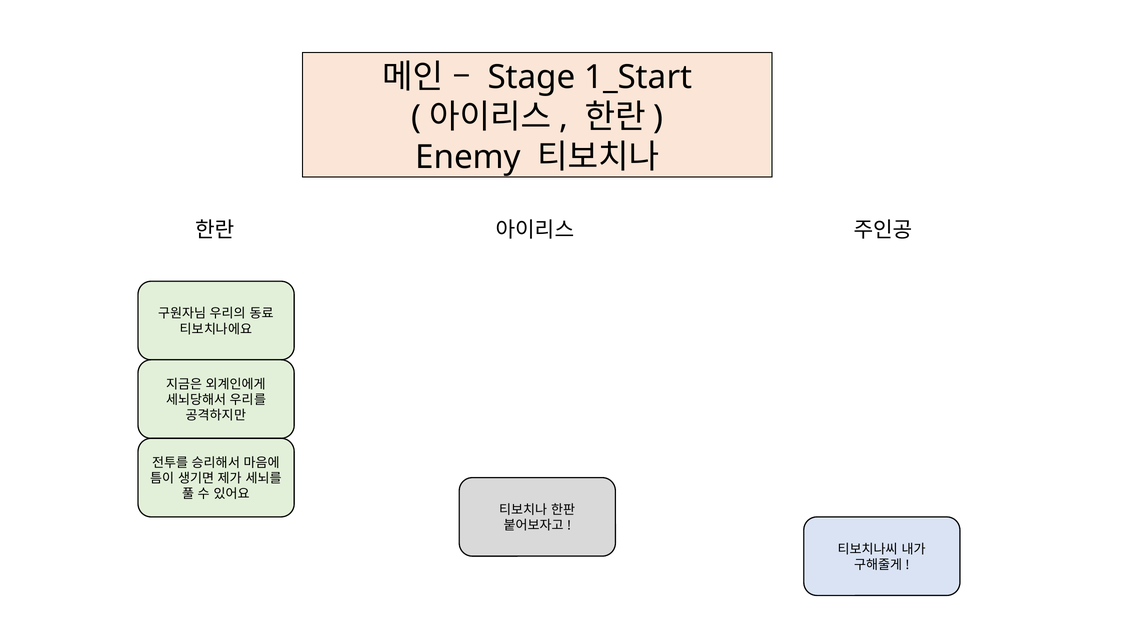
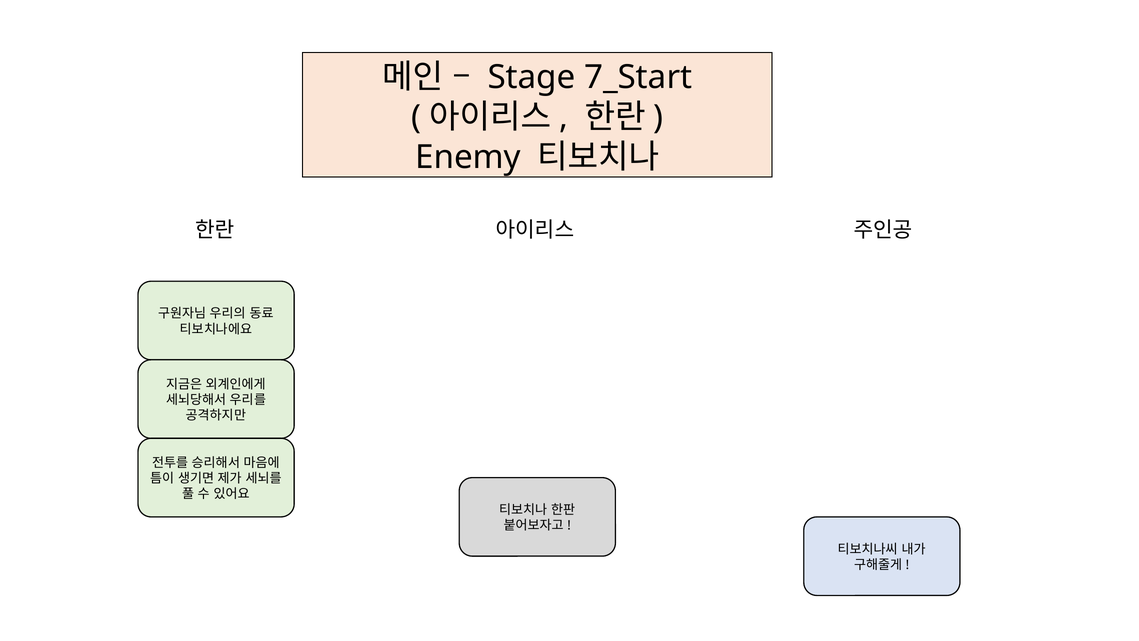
1_Start: 1_Start -> 7_Start (638, 77)
